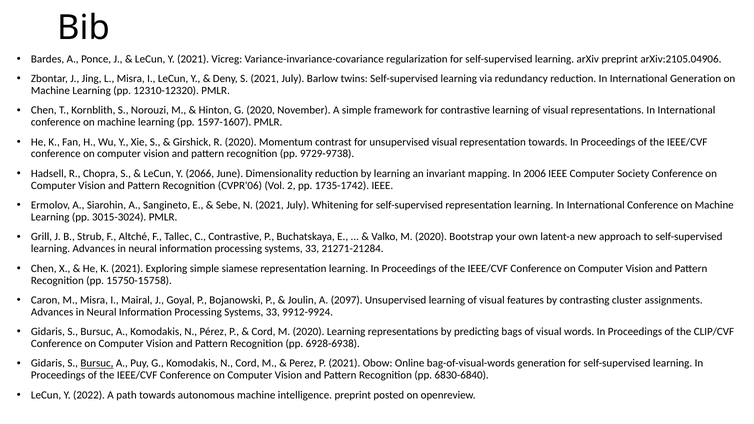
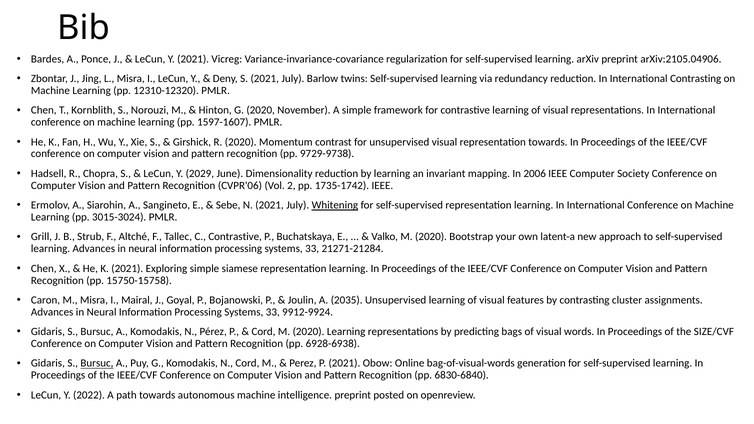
International Generation: Generation -> Contrasting (696, 79)
2066: 2066 -> 2029 (200, 174)
Whitening underline: none -> present (335, 205)
2097: 2097 -> 2035 (347, 300)
CLIP/CVF: CLIP/CVF -> SIZE/CVF (714, 332)
